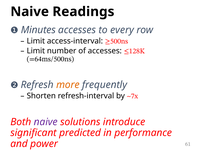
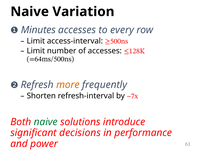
Readings: Readings -> Variation (83, 12)
naive colour: purple -> green (46, 122)
predicted: predicted -> decisions (80, 133)
